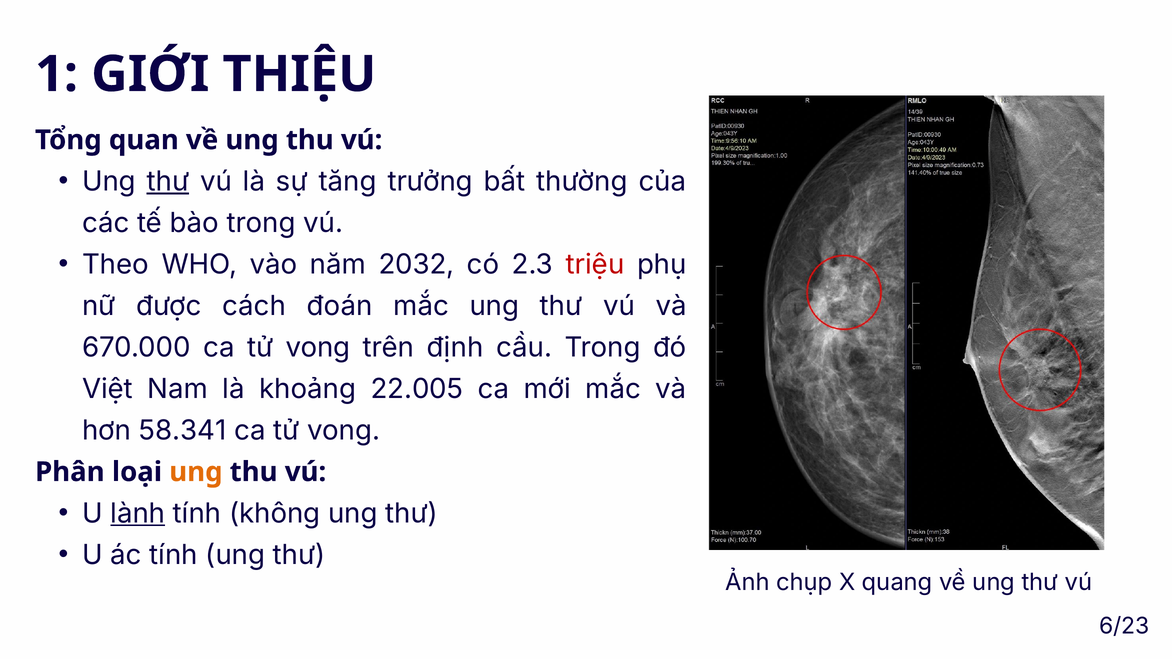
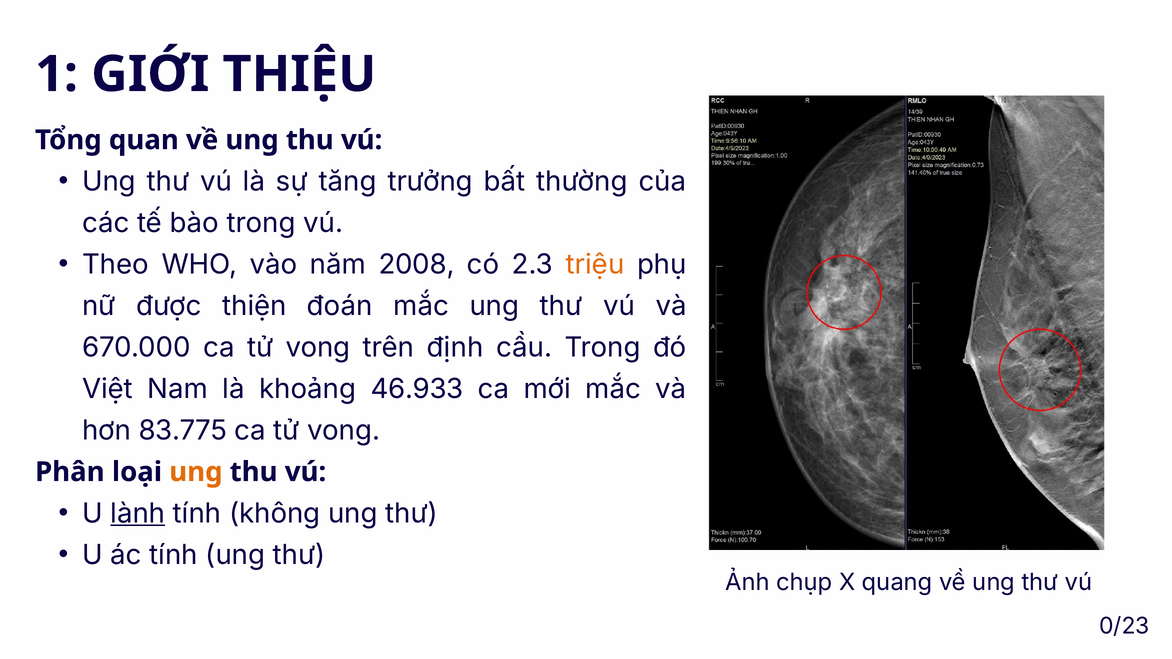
thư underline: present -> none (168, 182)
2032: 2032 -> 2008 (417, 265)
triệu colour: red -> orange (595, 265)
cách: cách -> thiện (254, 306)
22.005: 22.005 -> 46.933 (417, 389)
58.341: 58.341 -> 83.775 (183, 431)
6/23: 6/23 -> 0/23 (1124, 626)
